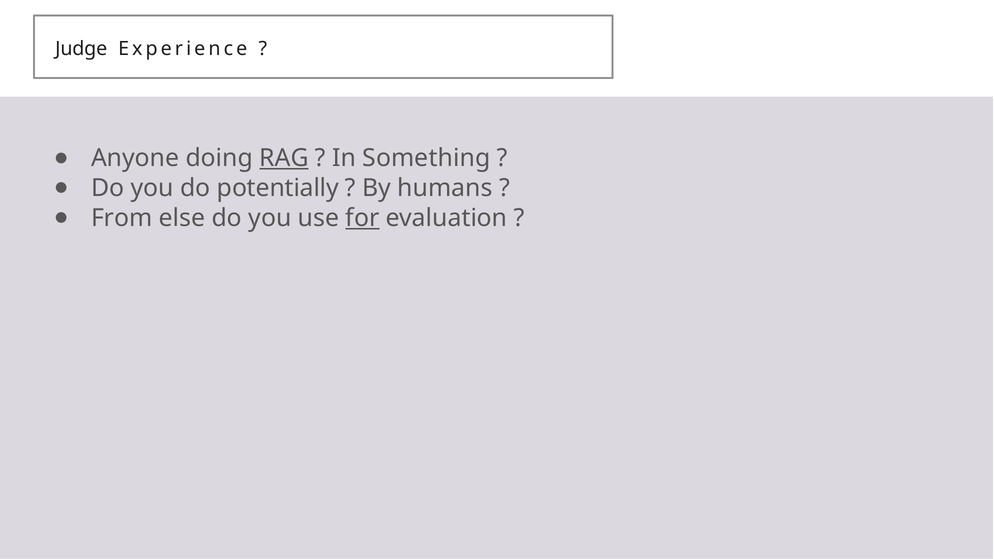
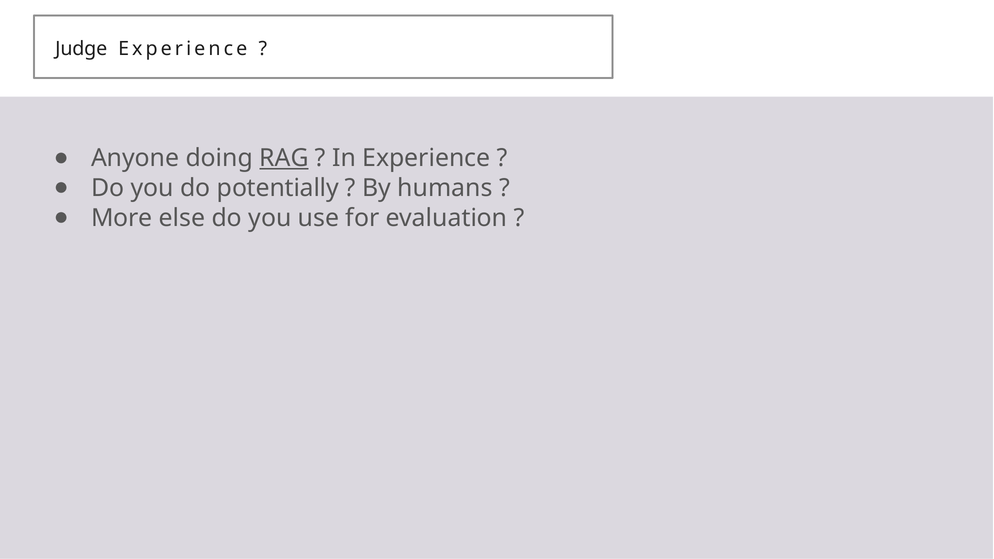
In Something: Something -> Experience (426, 158)
From: From -> More (122, 218)
for underline: present -> none (362, 218)
